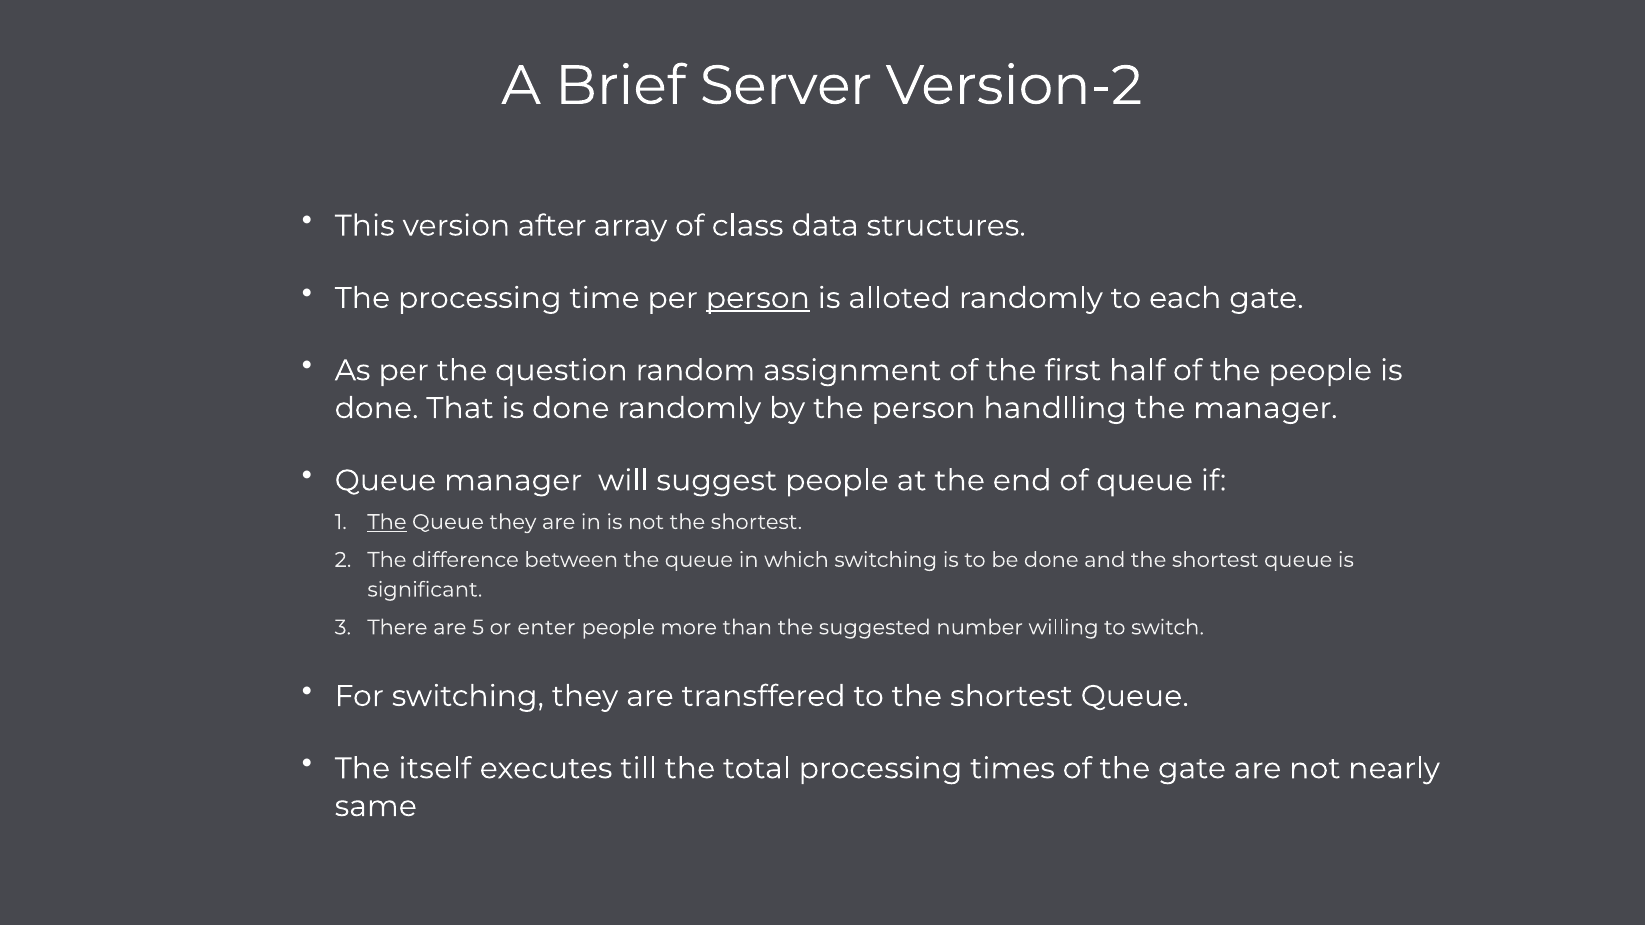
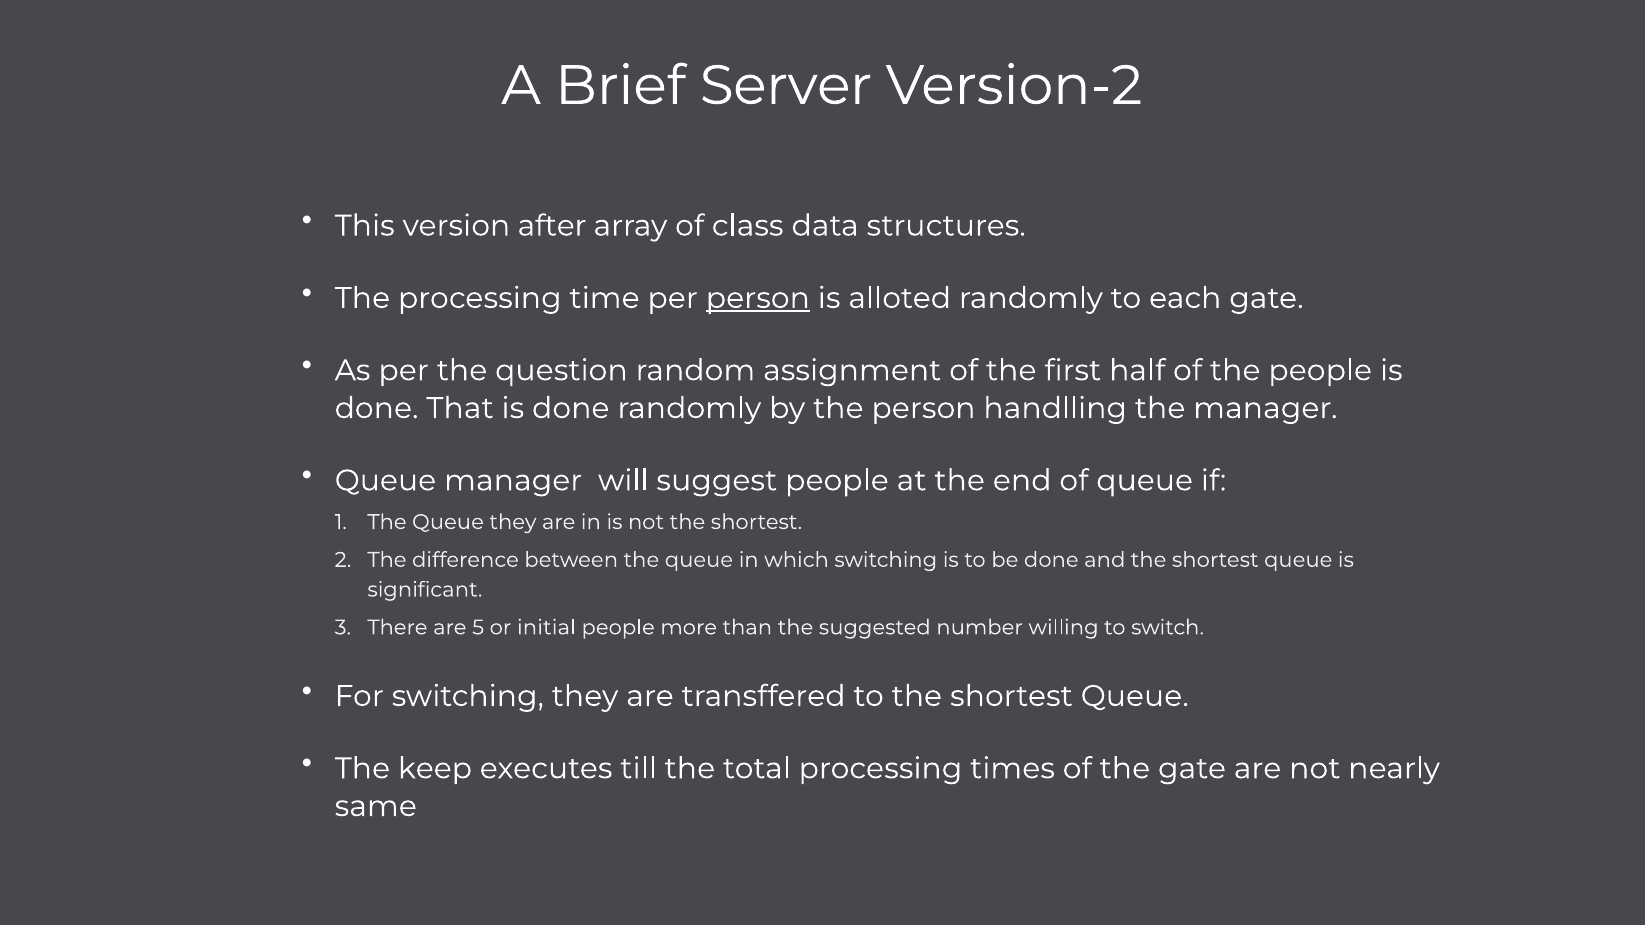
The underline: present -> none (387, 522)
enter: enter -> initial (546, 628)
itself: itself -> keep (435, 769)
